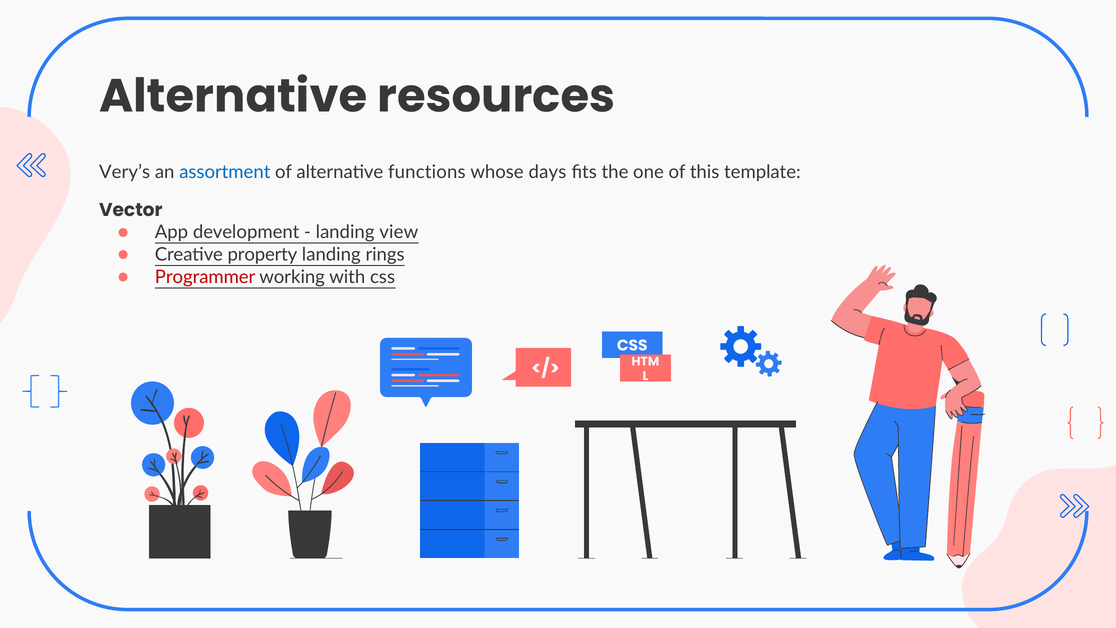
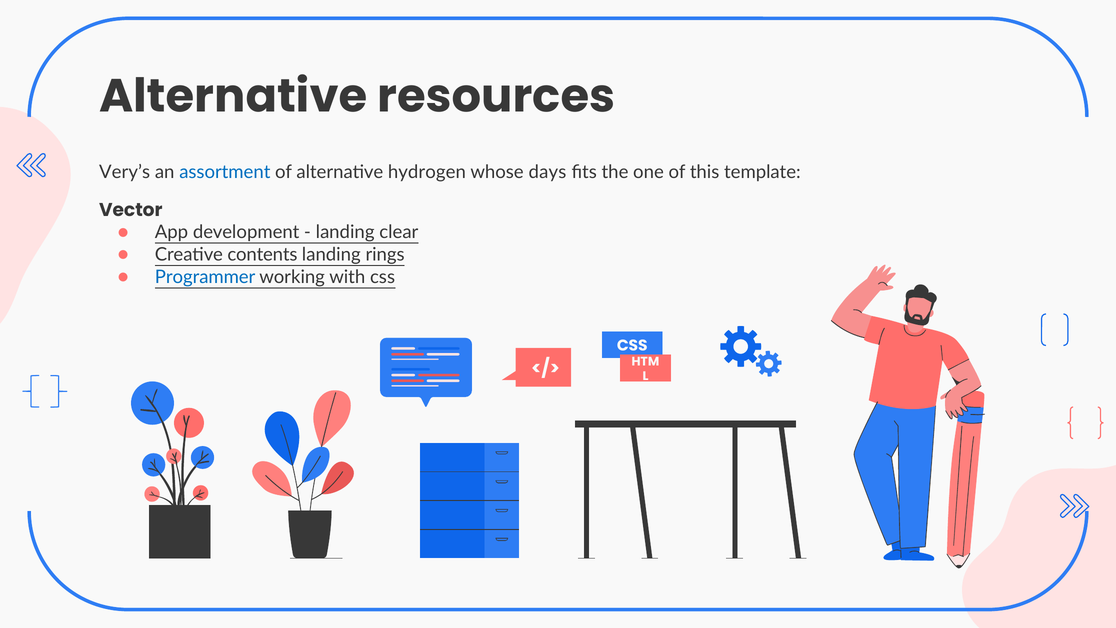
functions: functions -> hydrogen (427, 172)
view: view -> clear (399, 232)
property: property -> contents (262, 254)
Programmer colour: red -> blue (205, 277)
